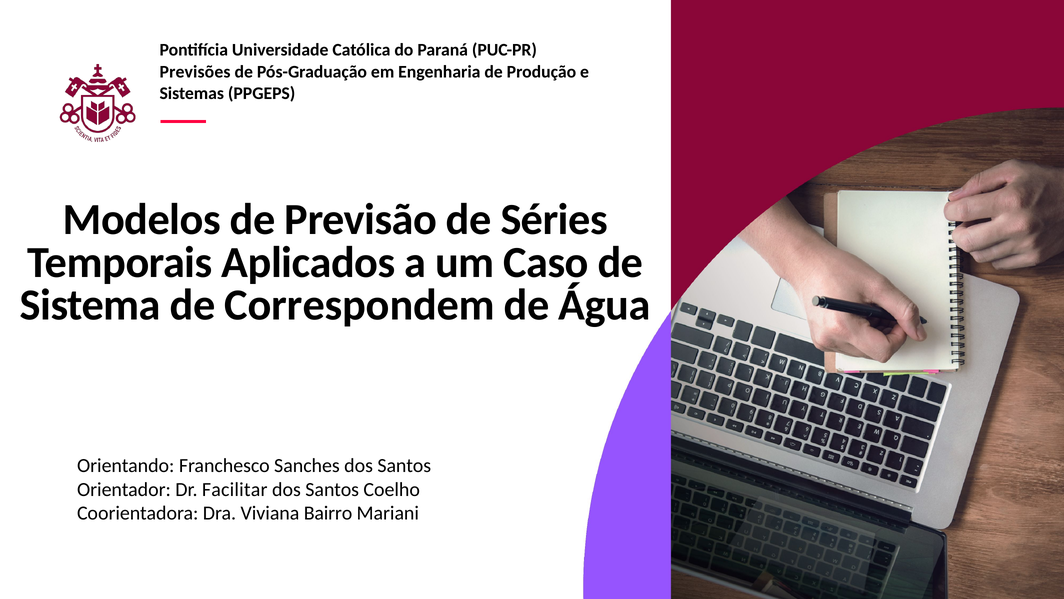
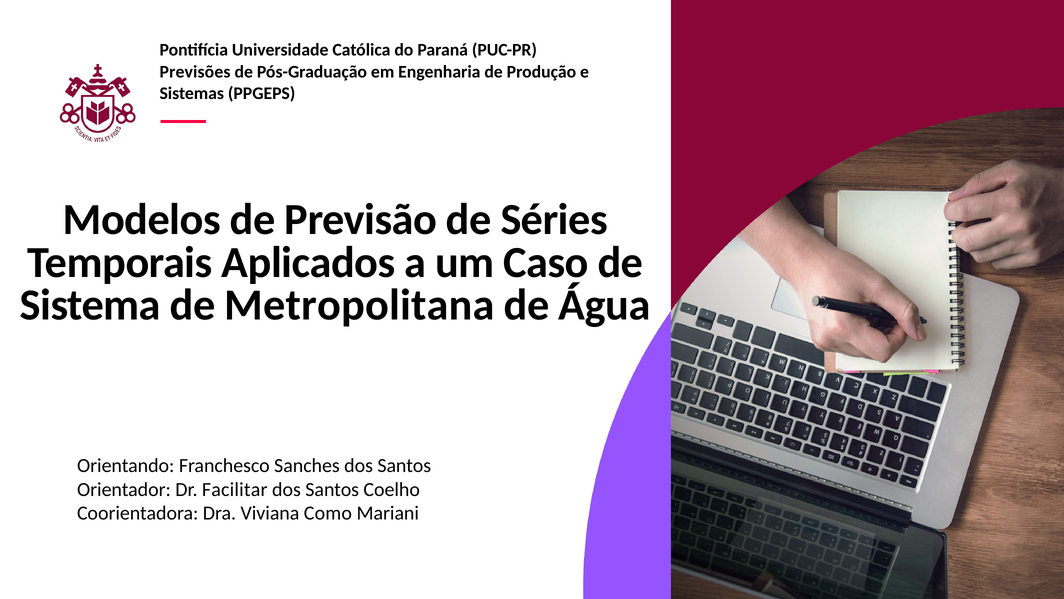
Correspondem: Correspondem -> Metropolitana (359, 305)
Bairro: Bairro -> Como (328, 513)
